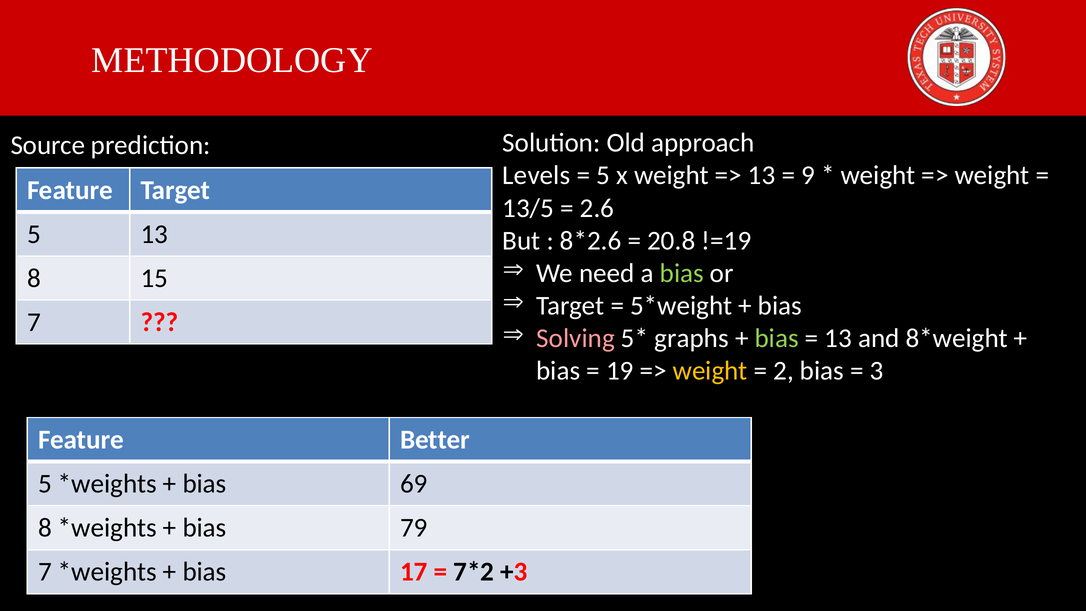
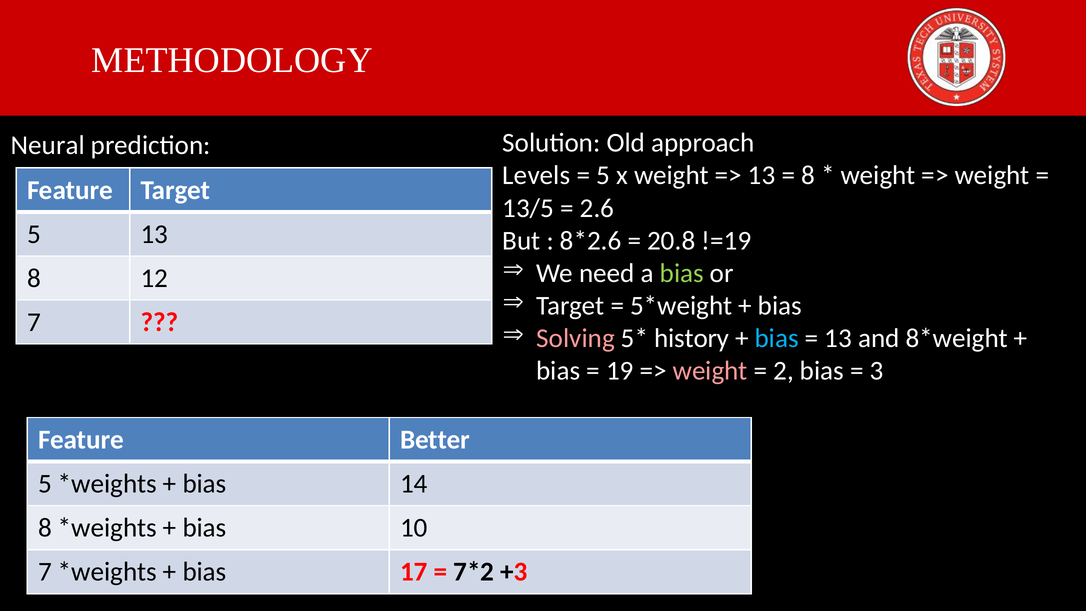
Source: Source -> Neural (48, 145)
9: 9 -> 8 (808, 175)
15: 15 -> 12 (154, 278)
graphs: graphs -> history (692, 338)
bias colour: light green -> light blue (777, 338)
weight colour: yellow -> pink (710, 371)
69: 69 -> 14 (414, 484)
79: 79 -> 10 (414, 528)
